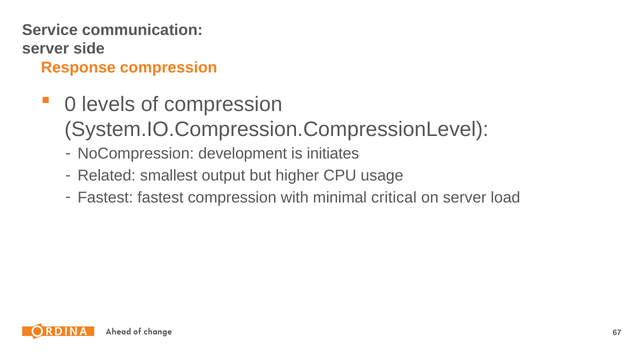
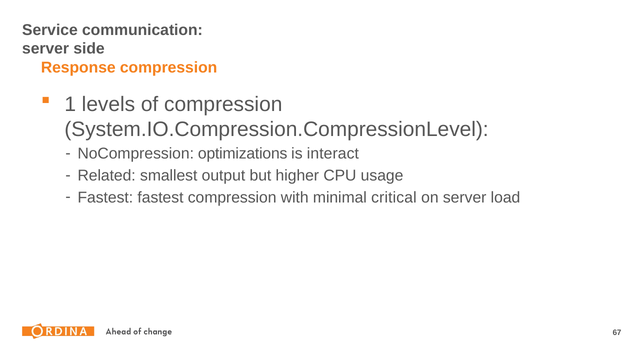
0: 0 -> 1 (70, 104)
development: development -> optimizations (243, 154)
initiates: initiates -> interact (333, 154)
